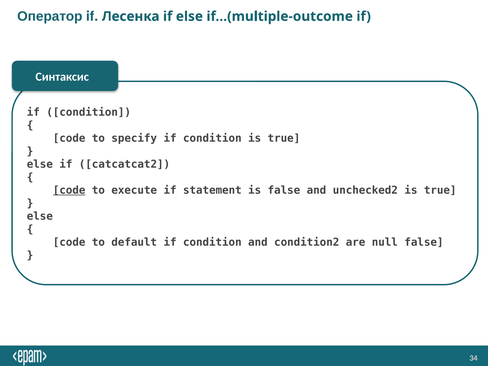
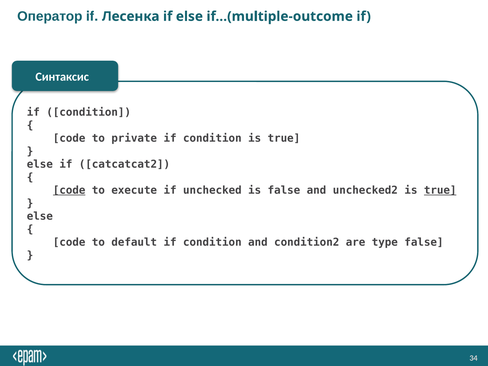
specify: specify -> private (134, 138)
statement: statement -> unchecked (212, 190)
true underline: none -> present (440, 190)
null: null -> type (385, 242)
